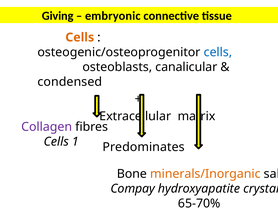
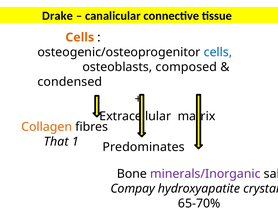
Giving: Giving -> Drake (58, 16)
embryonic: embryonic -> canalicular (113, 16)
canalicular: canalicular -> composed (186, 67)
Collagen colour: purple -> orange (47, 127)
Cells: Cells -> That (56, 142)
minerals/Inorganic colour: orange -> purple (205, 174)
